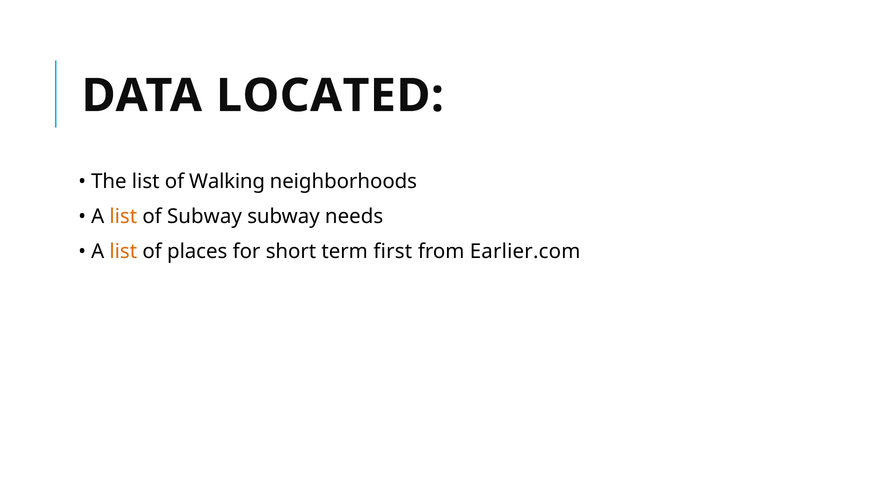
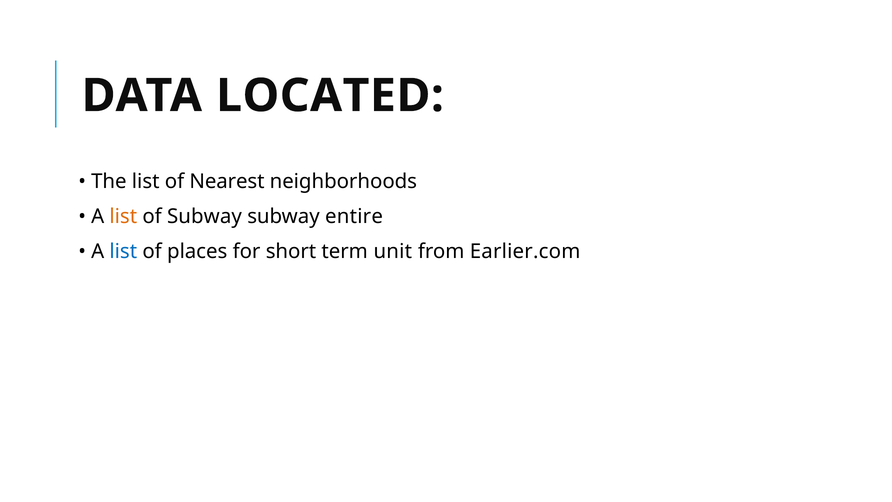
Walking: Walking -> Nearest (227, 181)
needs: needs -> entire (354, 217)
list colour: orange -> blue (123, 252)
first: first -> unit (393, 252)
